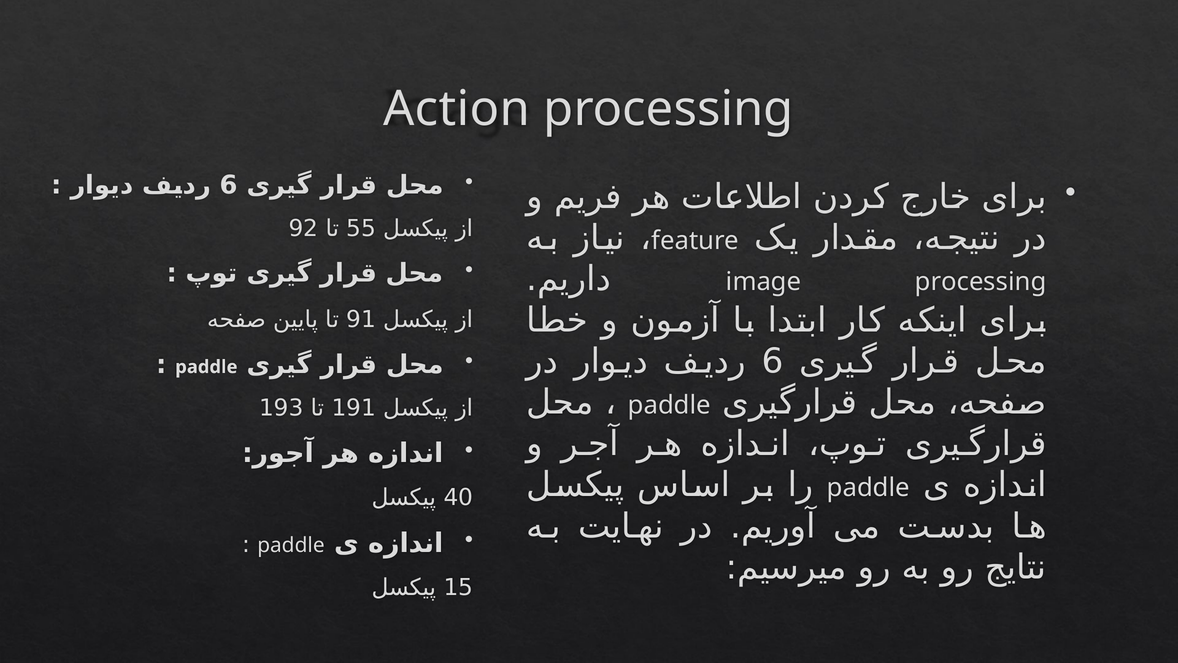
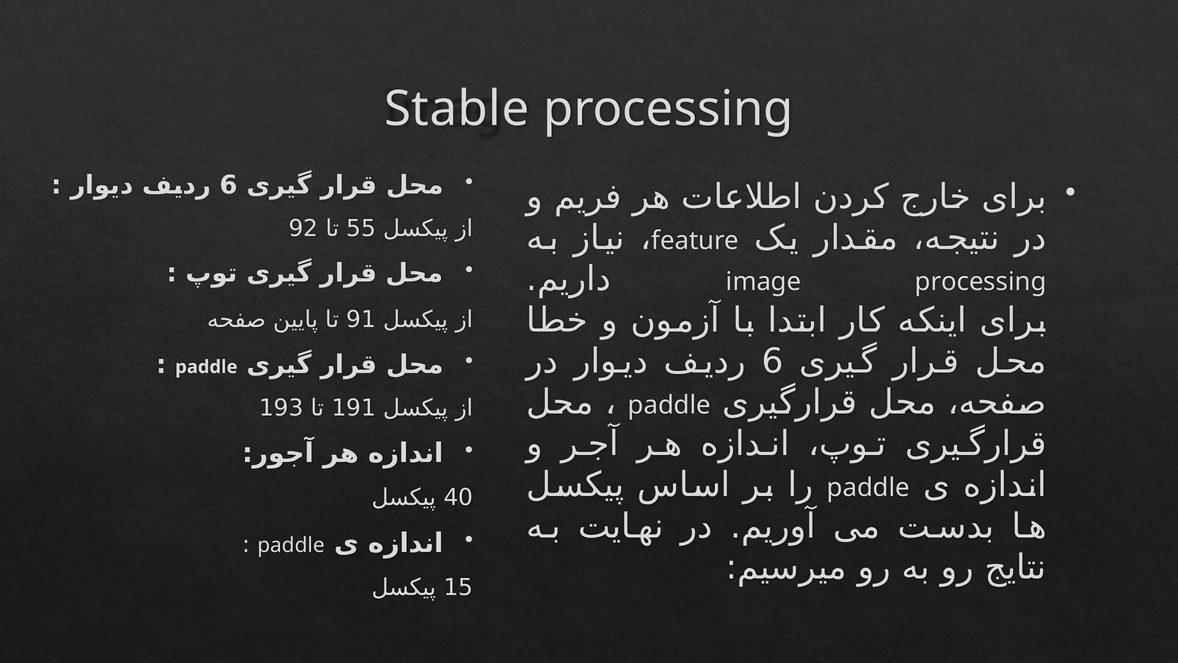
Action: Action -> Stable (457, 109)
